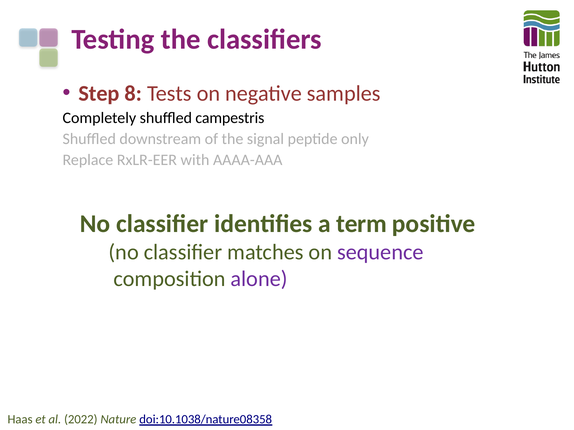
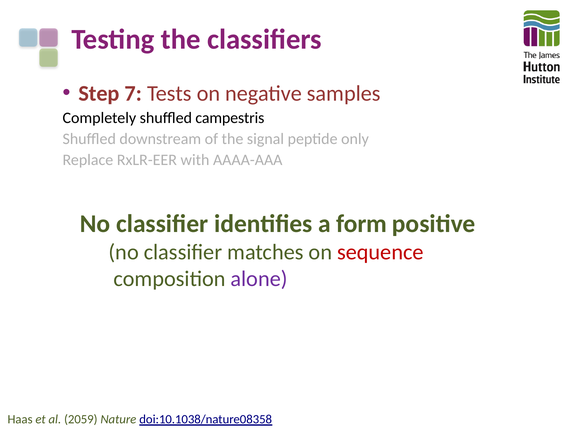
8: 8 -> 7 (133, 94)
term: term -> form (362, 224)
sequence colour: purple -> red (380, 252)
2022: 2022 -> 2059 (81, 420)
